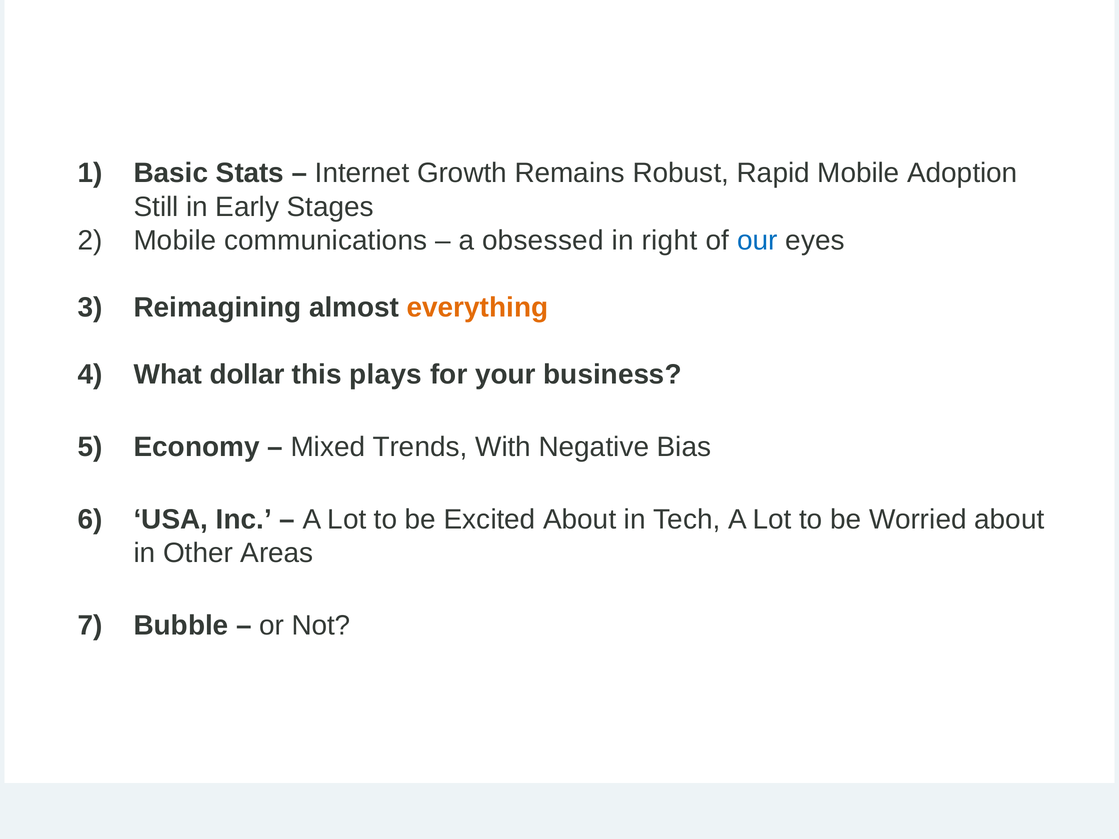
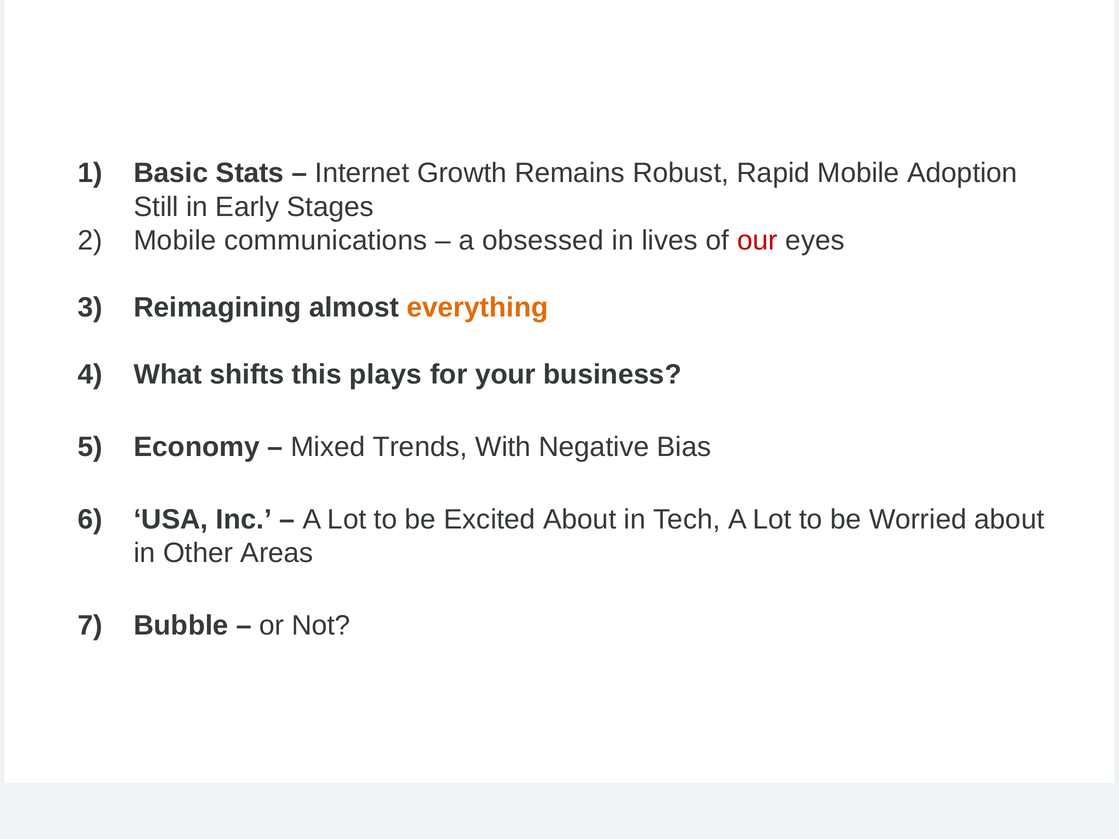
right: right -> lives (670, 240)
our colour: blue -> red (757, 240)
dollar: dollar -> shifts (247, 375)
